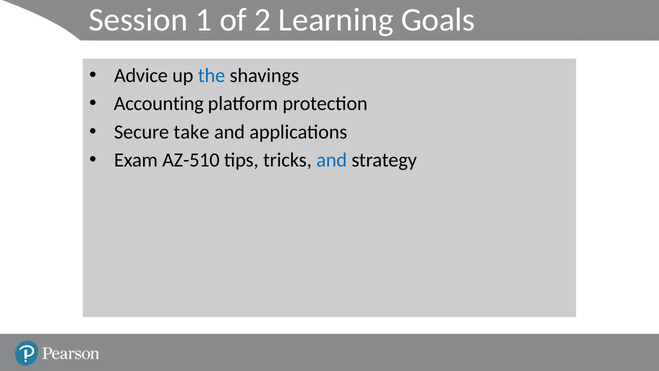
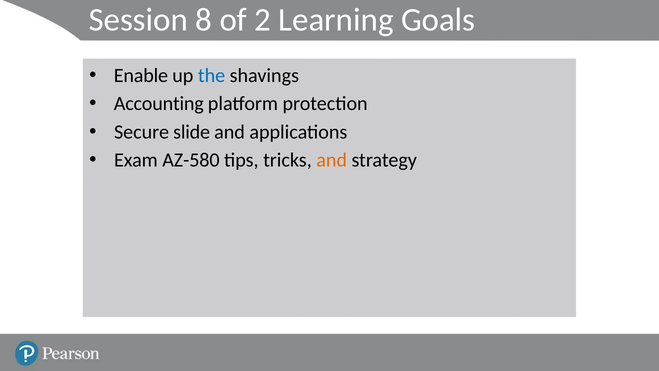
1: 1 -> 8 (204, 20)
Advice: Advice -> Enable (141, 75)
take: take -> slide (192, 132)
AZ-510: AZ-510 -> AZ-580 (191, 160)
and colour: blue -> orange (332, 160)
